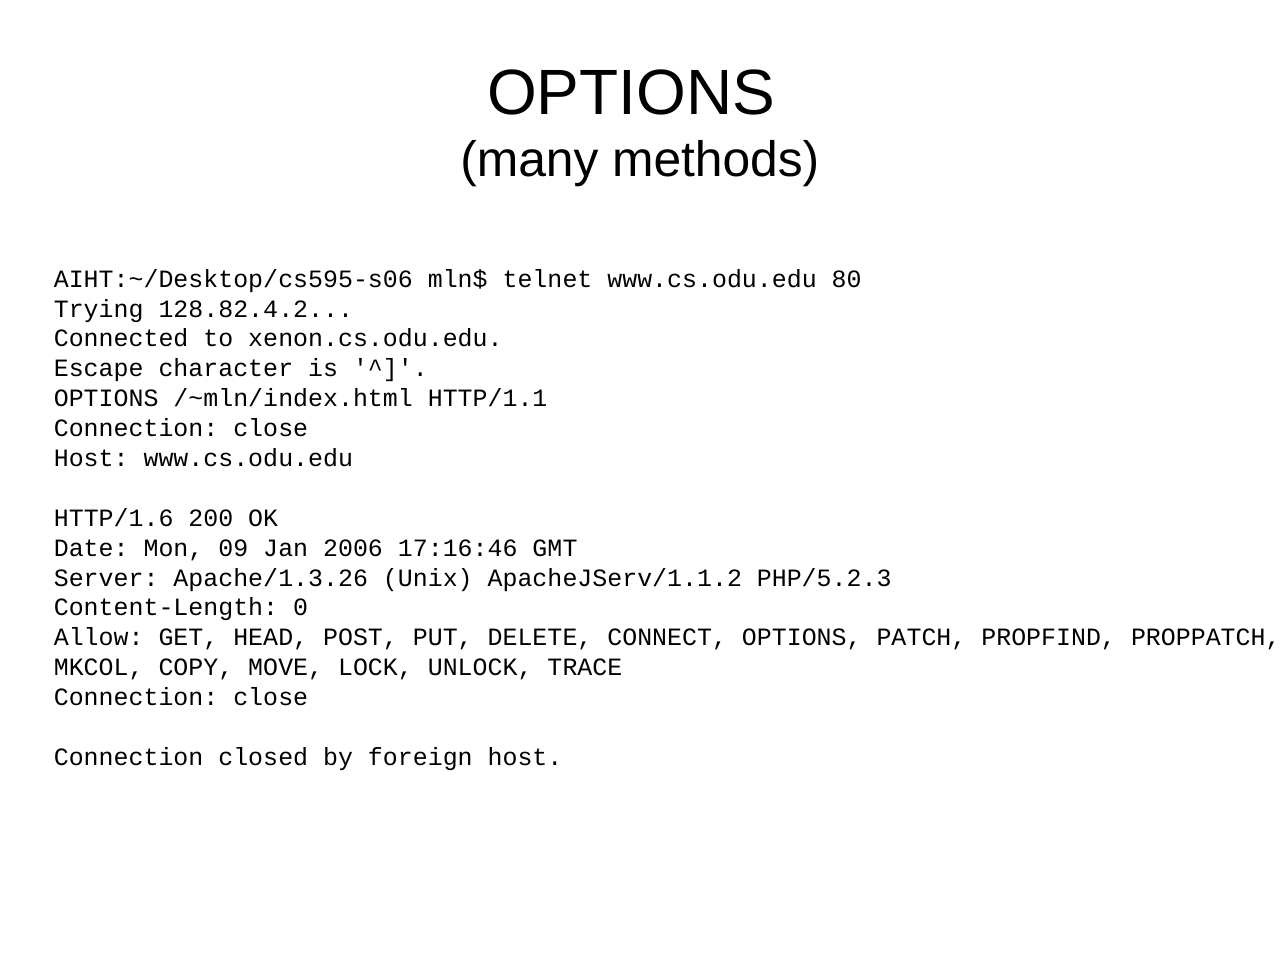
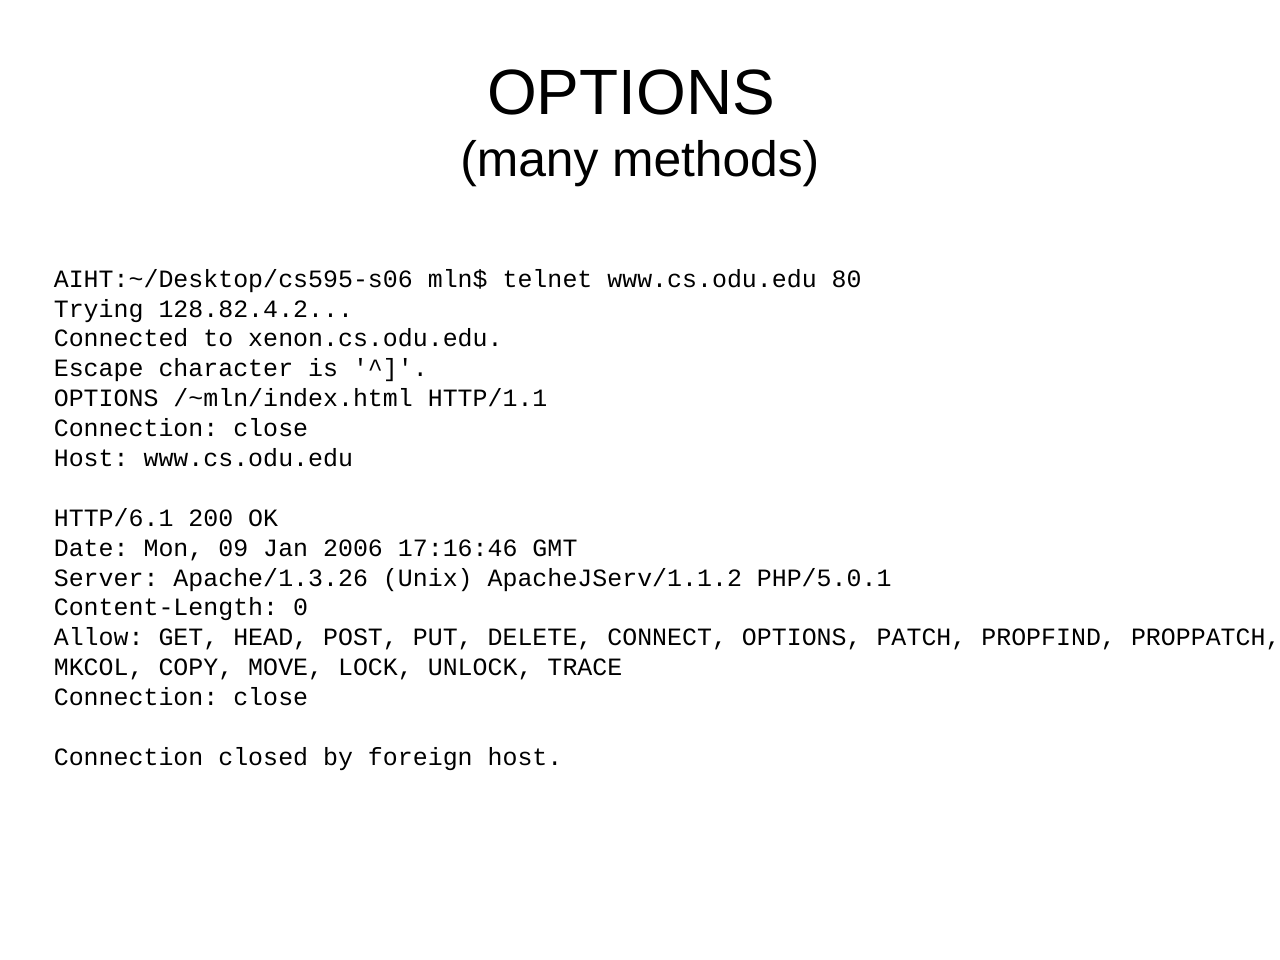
HTTP/1.6: HTTP/1.6 -> HTTP/6.1 (114, 518)
PHP/5.2.3: PHP/5.2.3 -> PHP/5.0.1 (824, 578)
